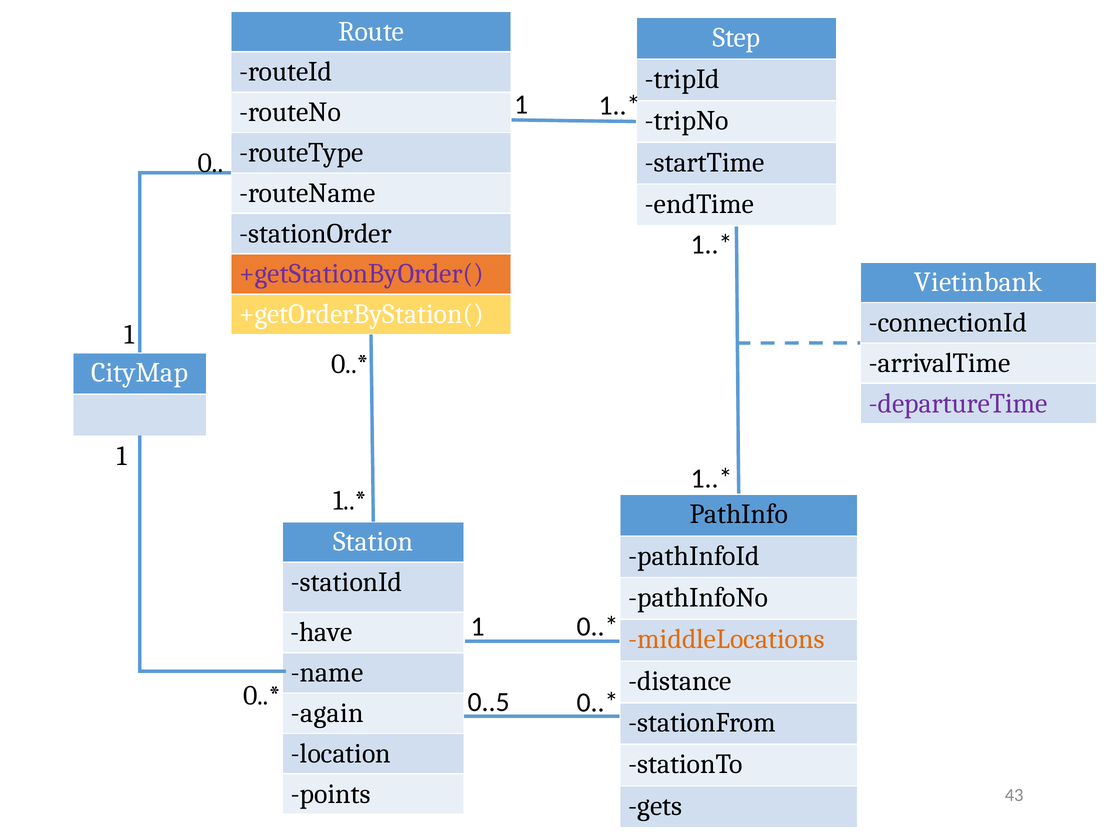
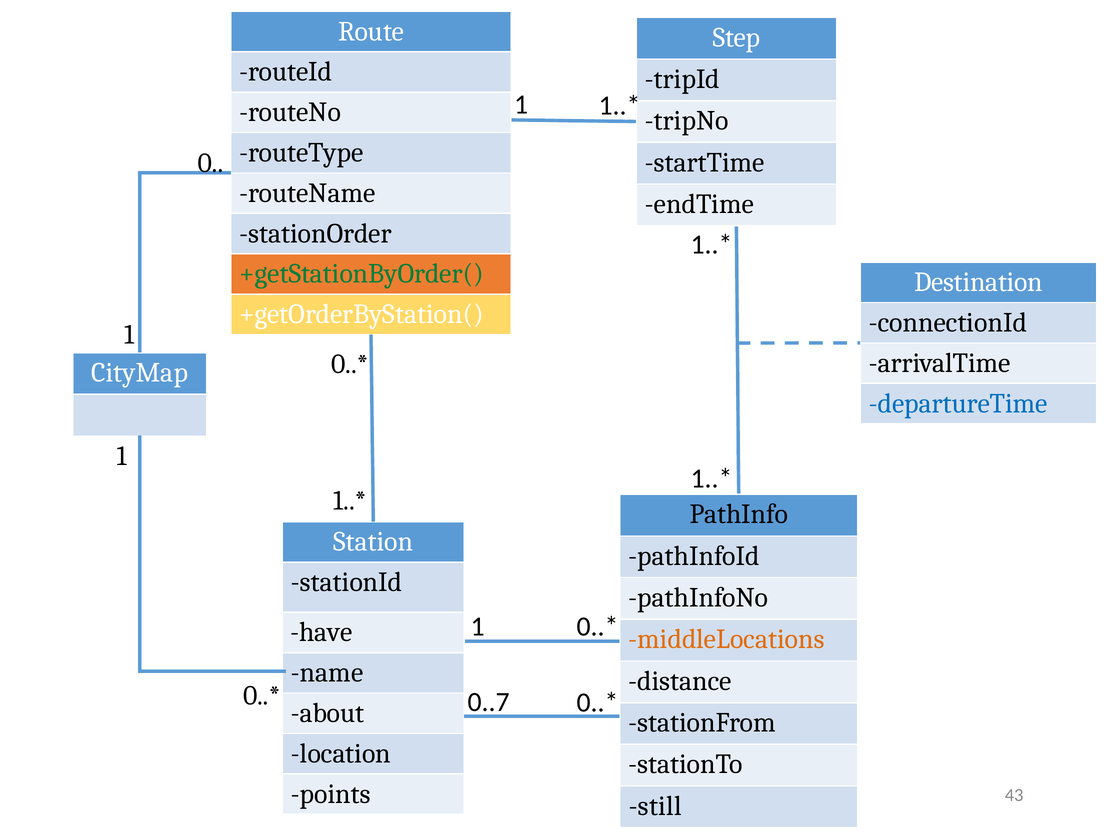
+getStationByOrder( colour: purple -> green (362, 274)
Vietinbank: Vietinbank -> Destination (979, 282)
departureTime colour: purple -> blue (958, 403)
0..5: 0..5 -> 0..7 (489, 702)
again: again -> about (328, 713)
gets: gets -> still (655, 806)
